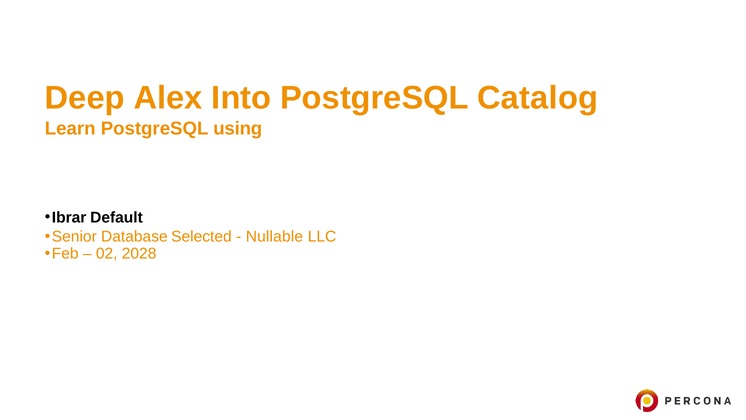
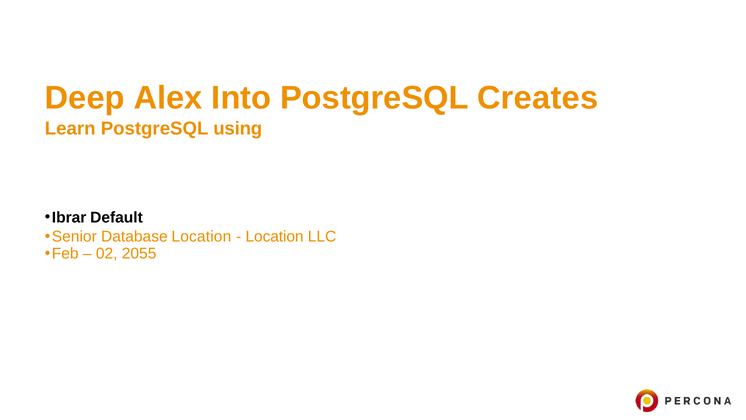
Catalog: Catalog -> Creates (538, 98)
Database Selected: Selected -> Location (201, 237)
Nullable: Nullable -> Location (275, 237)
2028: 2028 -> 2055 (139, 253)
